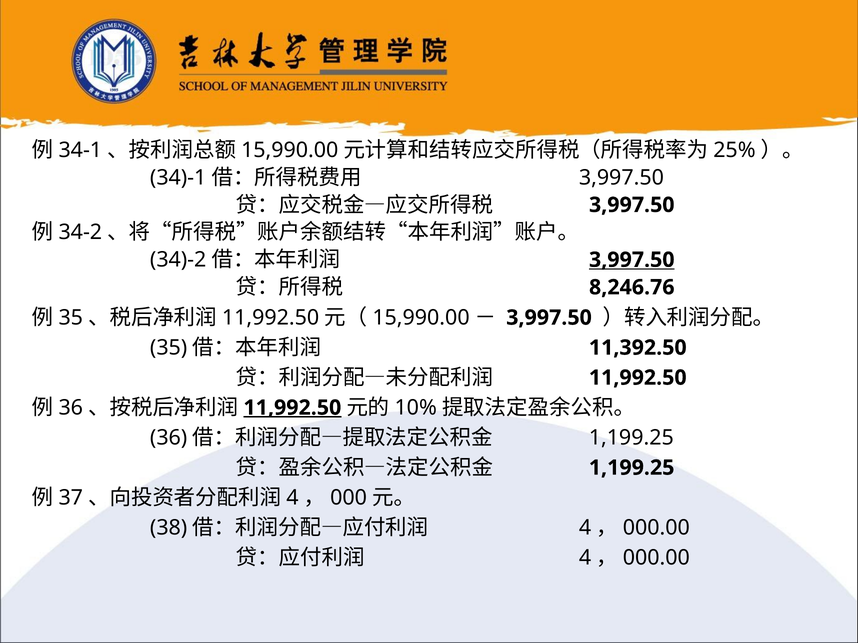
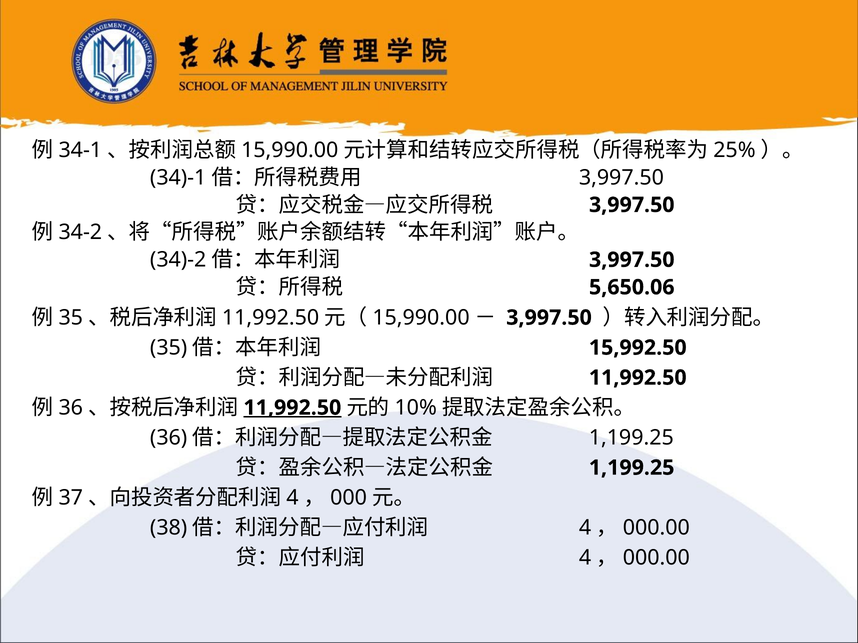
3,997.50 underline: present -> none (632, 260)
8,246.76: 8,246.76 -> 5,650.06 (632, 288)
11,392.50: 11,392.50 -> 15,992.50 (638, 348)
